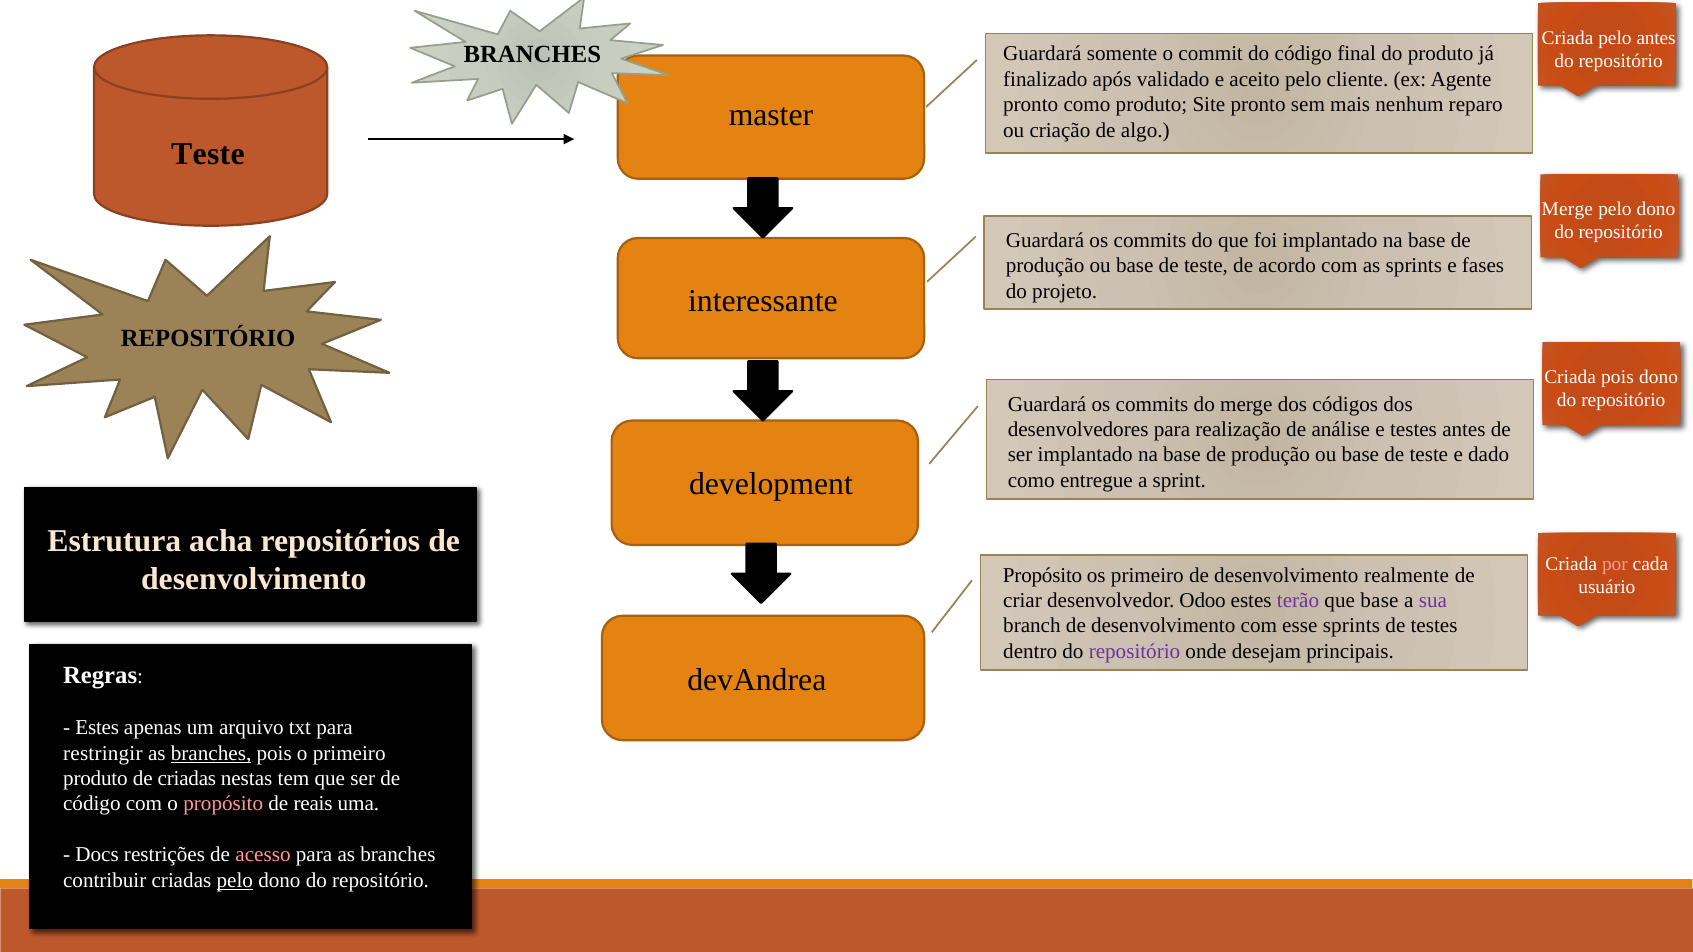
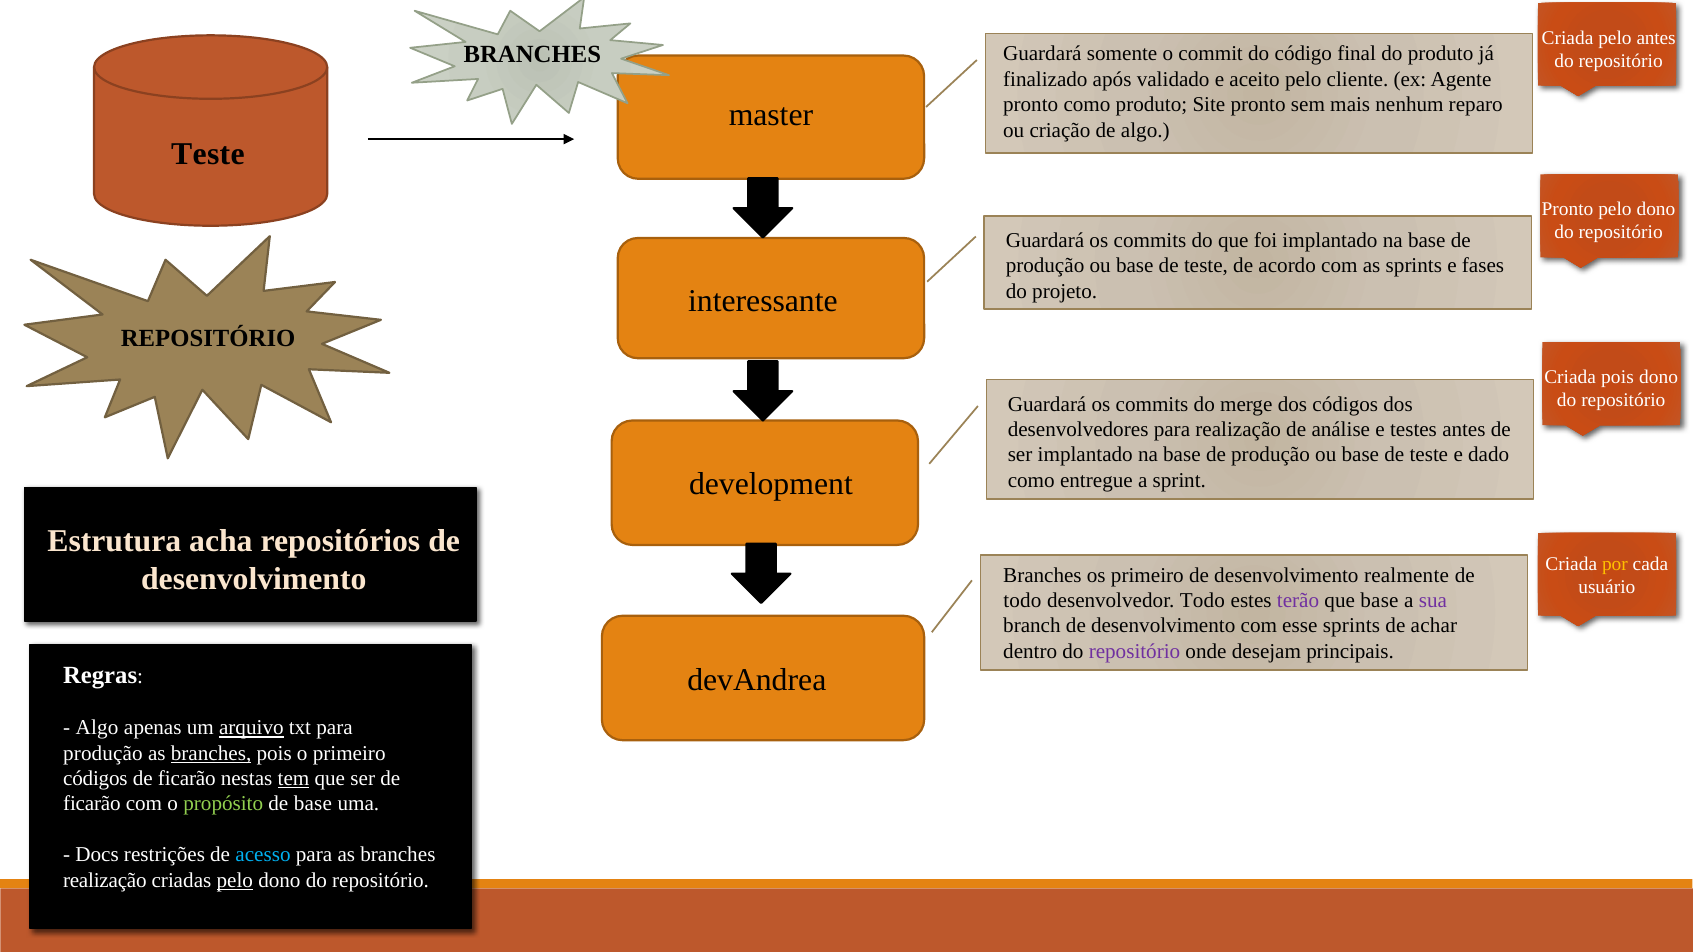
Merge: Merge -> Pronto (1567, 209)
por colour: pink -> yellow (1615, 564)
Propósito: Propósito -> Branches (1042, 575)
criar: criar -> todo (1022, 601)
desenvolvedor Odoo: Odoo -> Todo (1202, 601)
de testes: testes -> achar (1434, 626)
Estes: Estes -> Algo (97, 728)
arquivo underline: none -> present (251, 728)
restringir: restringir -> produção (103, 753)
produto: produto -> códigos (95, 779)
criadas: criadas -> ficarão (187, 779)
tem underline: none -> present (293, 779)
código: código -> ficarão (92, 804)
propósito colour: pink -> light green (223, 804)
de reais: reais -> base (313, 804)
acesso colour: pink -> light blue (263, 855)
contribuir: contribuir -> realização (105, 880)
